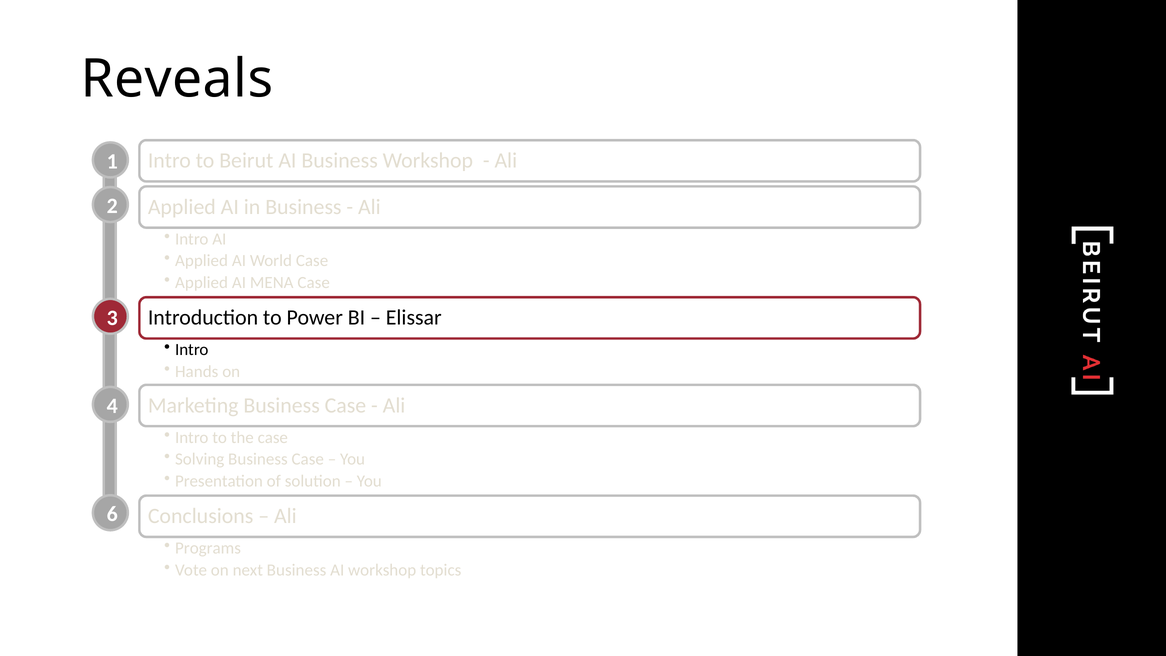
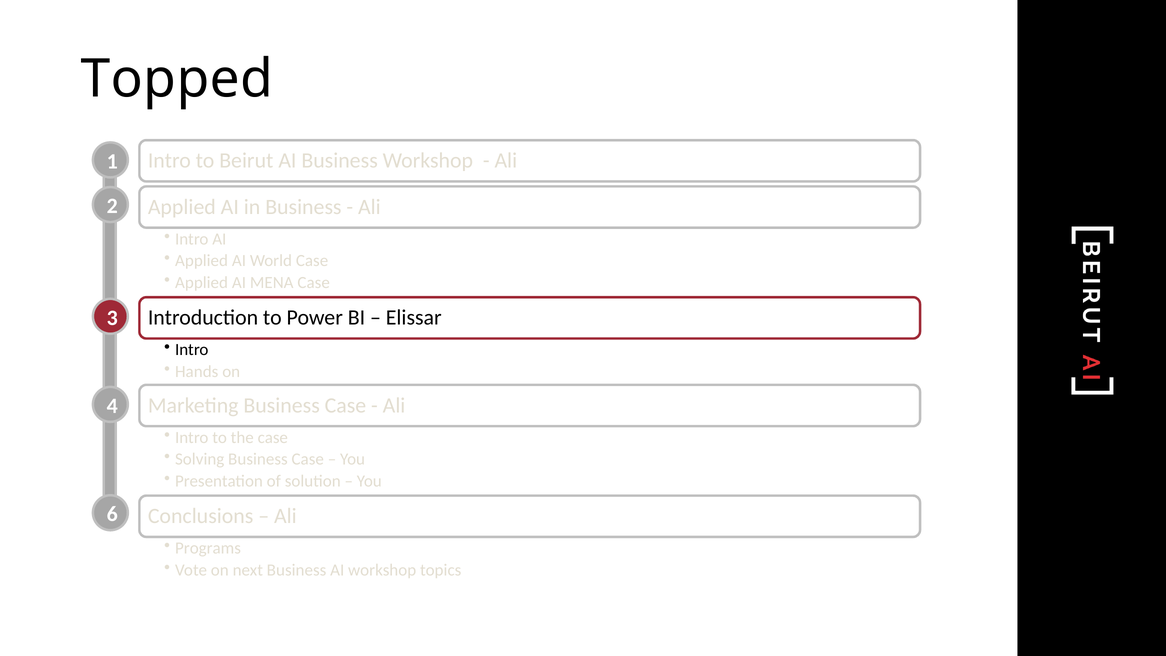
Reveals: Reveals -> Topped (177, 79)
